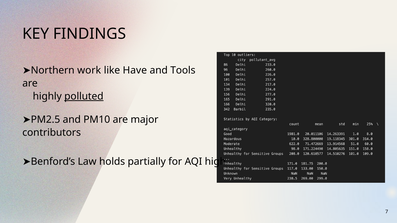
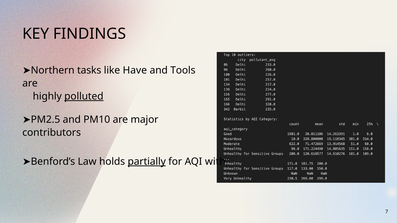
work: work -> tasks (89, 70)
partially underline: none -> present (147, 162)
high: high -> with (215, 162)
